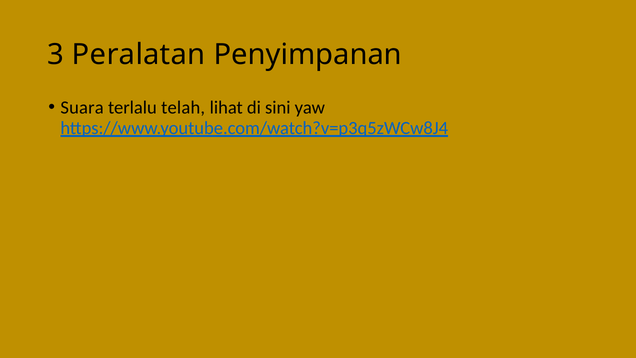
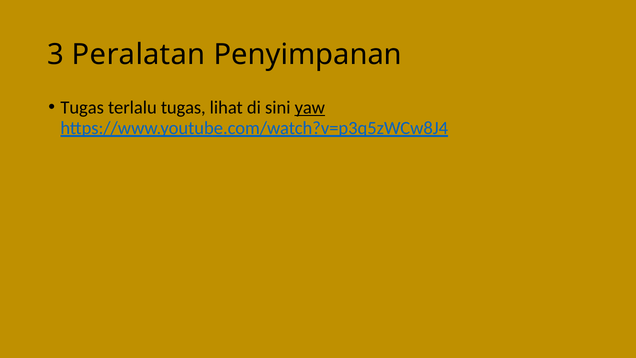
Suara: Suara -> Tugas (82, 107)
terlalu telah: telah -> tugas (183, 107)
yaw underline: none -> present (310, 107)
